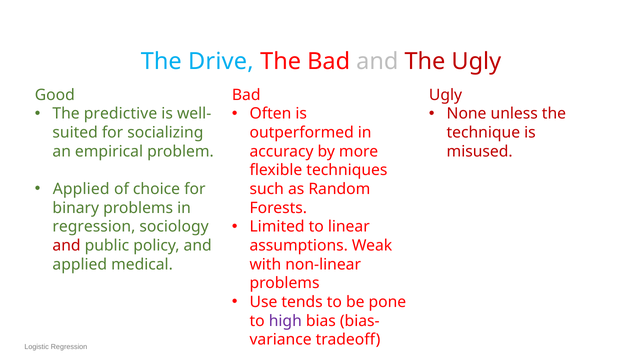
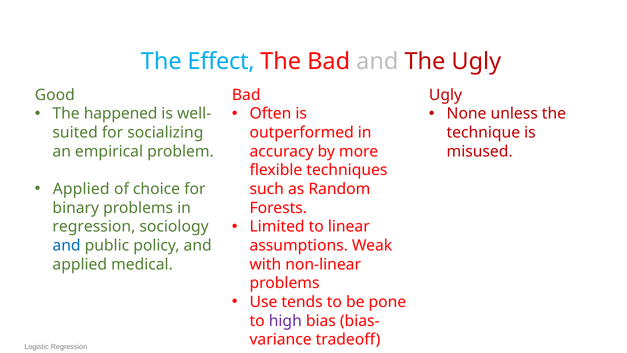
Drive: Drive -> Effect (221, 61)
predictive: predictive -> happened (121, 114)
and colour: red -> blue (67, 245)
